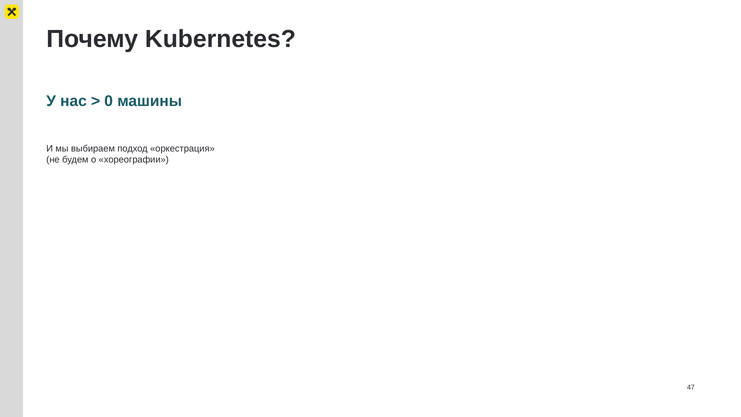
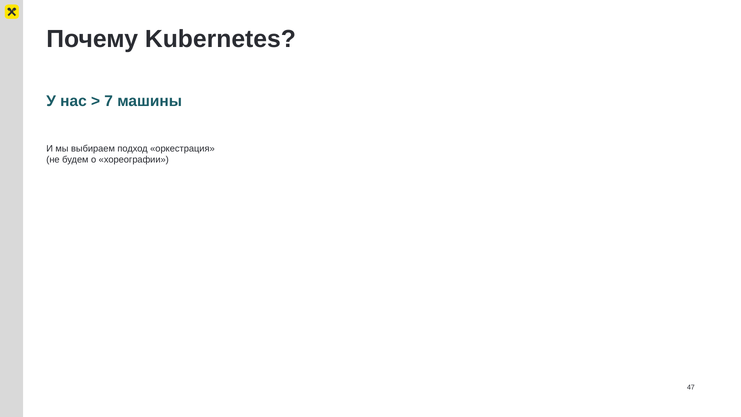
0: 0 -> 7 (109, 101)
